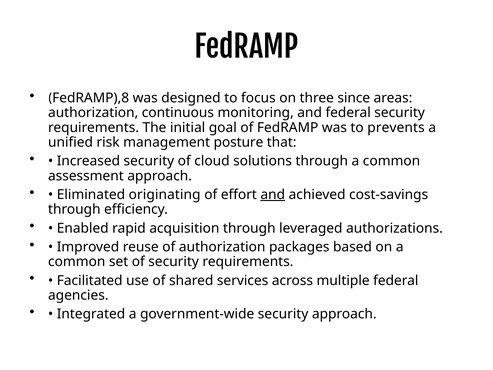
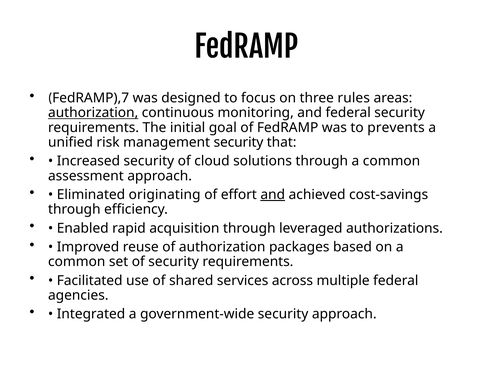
FedRAMP),8: FedRAMP),8 -> FedRAMP),7 (91, 98)
since: since -> rules (354, 98)
authorization underline: none -> present (93, 113)
management posture: posture -> security (238, 142)
